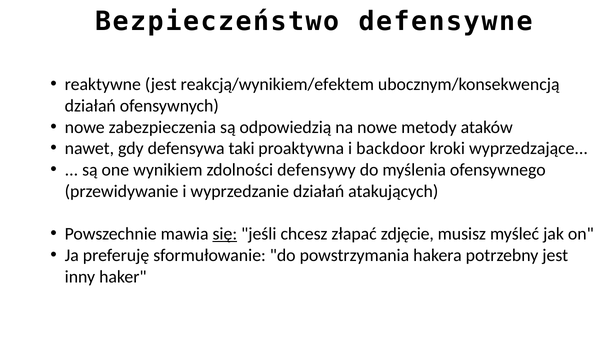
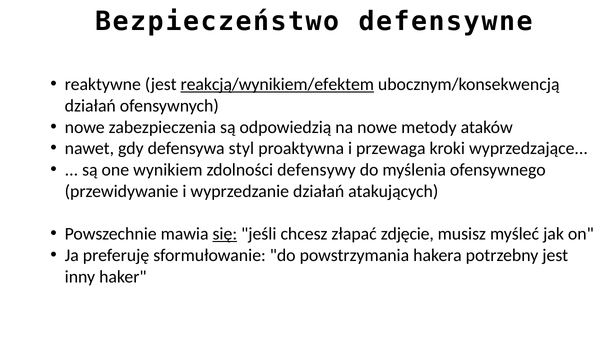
reakcją/wynikiem/efektem underline: none -> present (277, 84)
taki: taki -> styl (241, 149)
backdoor: backdoor -> przewaga (391, 149)
